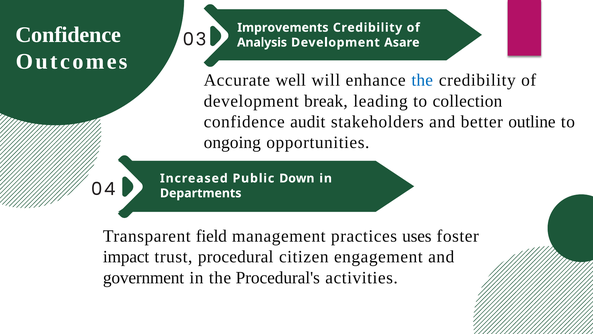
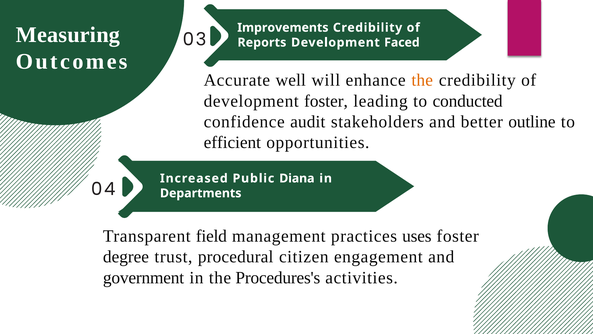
Confidence: Confidence -> Measuring (68, 35)
Analysis: Analysis -> Reports (262, 42)
Asare: Asare -> Faced (402, 42)
the colour: blue -> orange (422, 80)
development break: break -> foster (326, 101)
collection: collection -> conducted (468, 101)
ongoing: ongoing -> efficient (232, 142)
Down: Down -> Diana (297, 178)
impact: impact -> degree (126, 256)
Procedural's: Procedural's -> Procedures's (278, 277)
